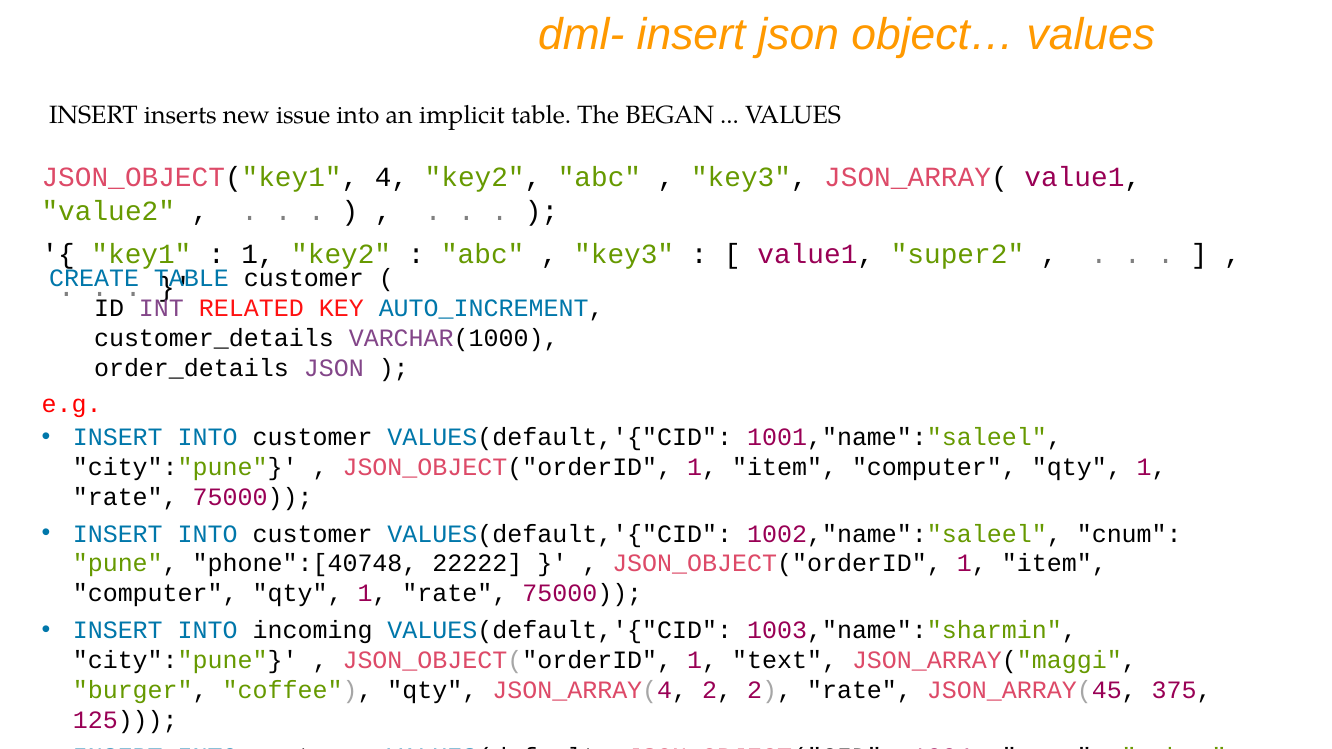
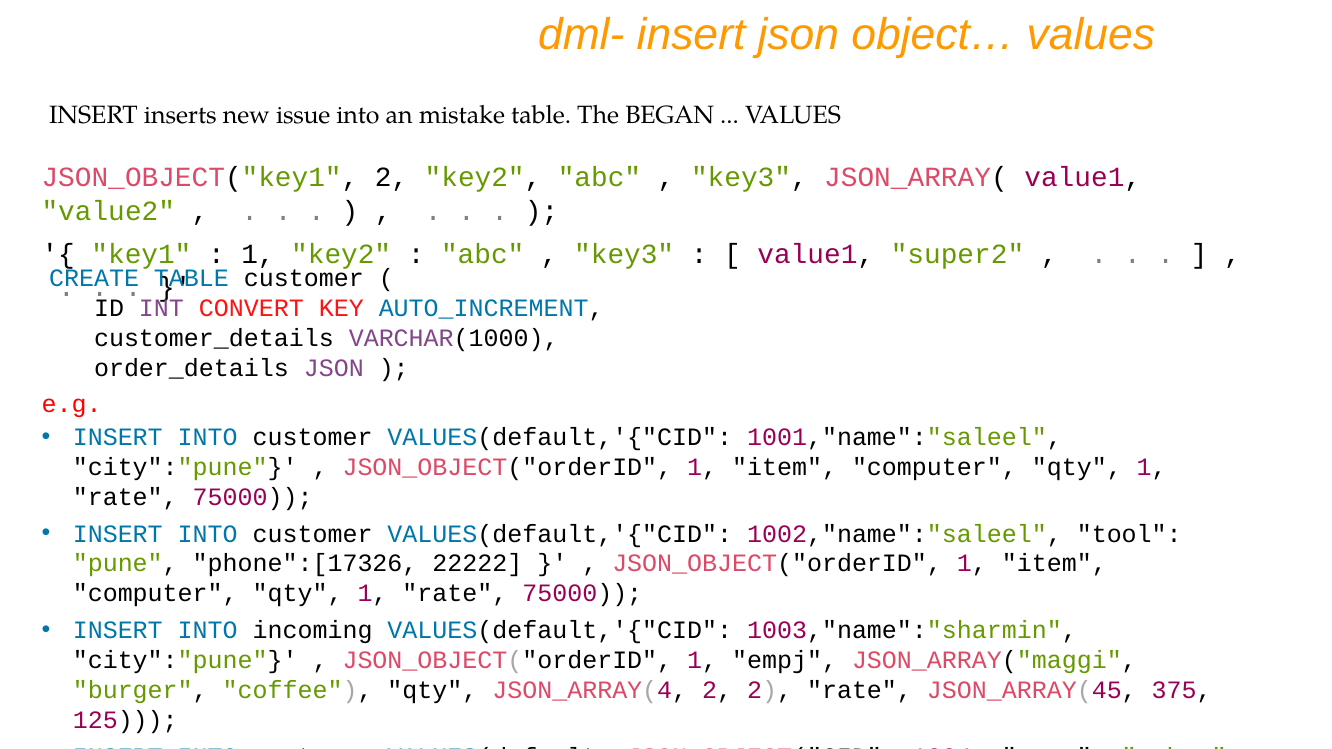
implicit: implicit -> mistake (462, 115)
JSON_OBJECT("key1 4: 4 -> 2 (391, 178)
RELATED: RELATED -> CONVERT (251, 308)
cnum: cnum -> tool (1129, 534)
phone":[40748: phone":[40748 -> phone":[17326 (305, 564)
text: text -> empj (785, 660)
